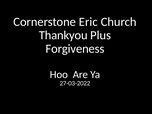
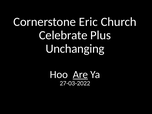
Thankyou: Thankyou -> Celebrate (63, 35)
Forgiveness: Forgiveness -> Unchanging (75, 49)
Are underline: none -> present (80, 74)
